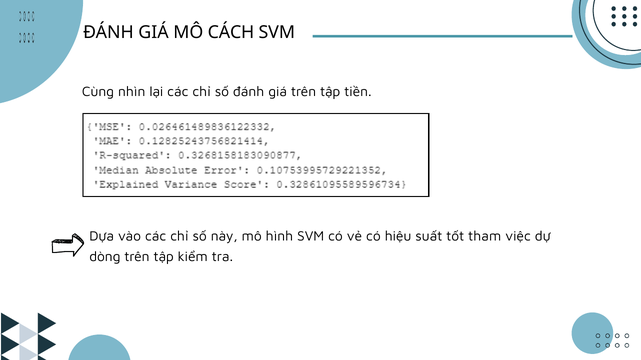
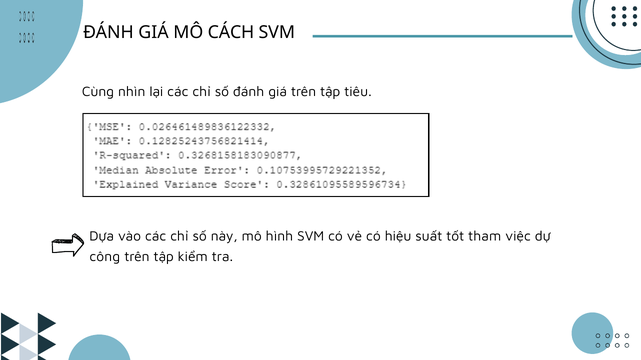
tiền: tiền -> tiêu (358, 92)
dòng: dòng -> công (105, 257)
